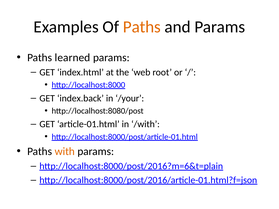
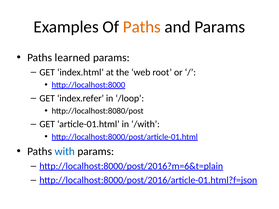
index.back: index.back -> index.refer (80, 98)
/your: /your -> /loop (130, 98)
with colour: orange -> blue (65, 152)
